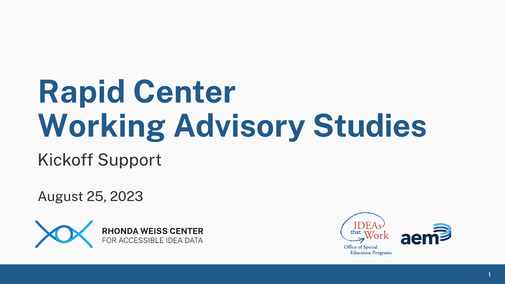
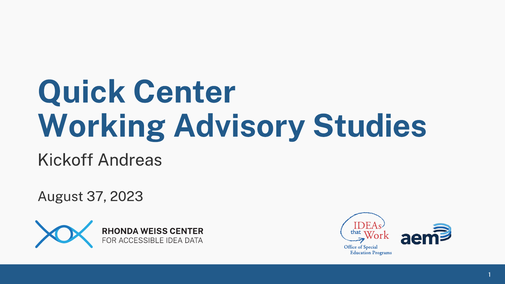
Rapid: Rapid -> Quick (82, 92)
Support: Support -> Andreas (130, 160)
25: 25 -> 37 (97, 197)
